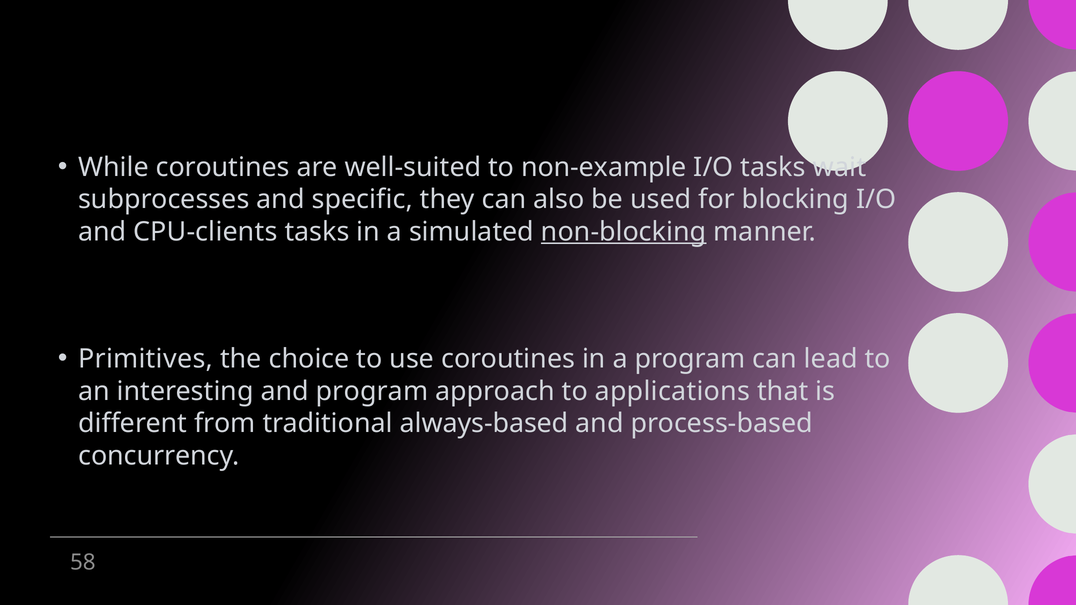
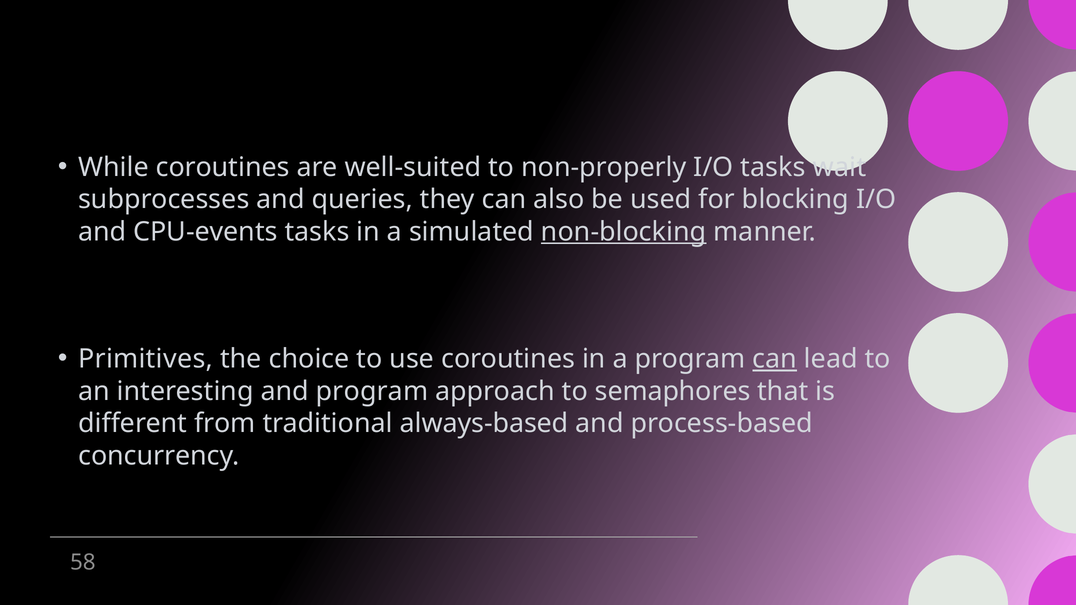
non-example: non-example -> non-properly (604, 167)
specific: specific -> queries (362, 200)
CPU-clients: CPU-clients -> CPU-events (205, 232)
can underline: none -> present (775, 359)
applications: applications -> semaphores (673, 391)
